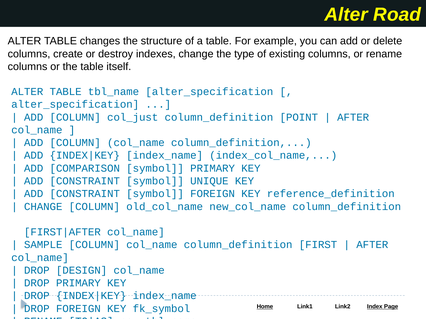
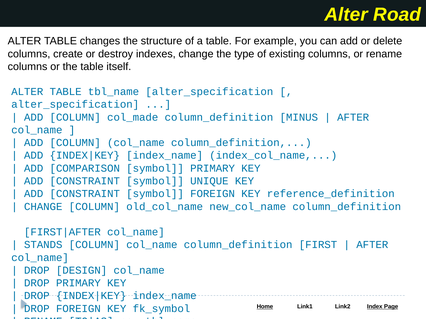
col_just: col_just -> col_made (133, 117)
POINT: POINT -> MINUS (299, 117)
SAMPLE: SAMPLE -> STANDS (43, 245)
